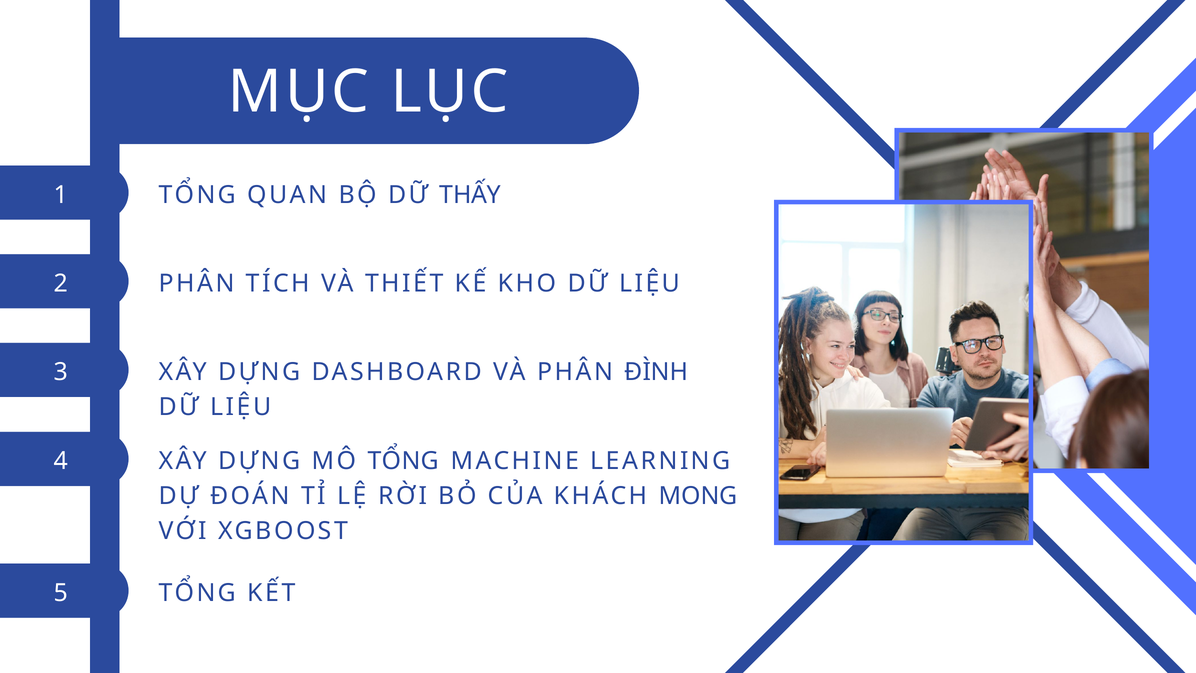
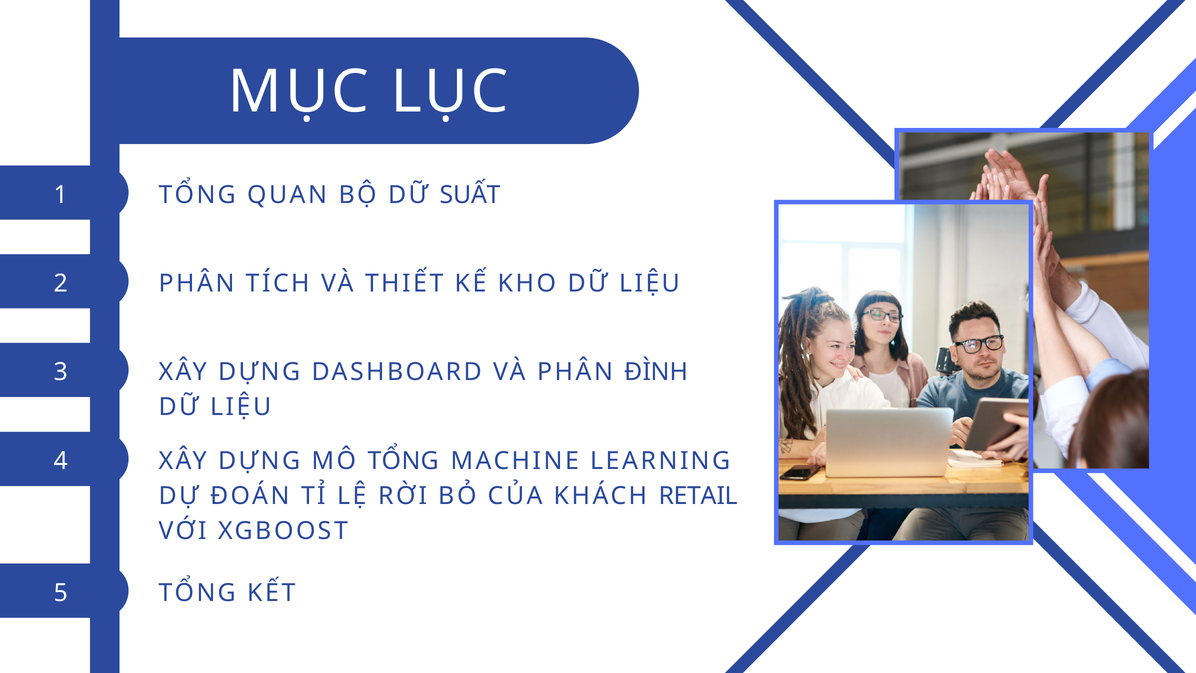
THẤY: THẤY -> SUẤT (470, 195)
MONG: MONG -> RETAIL (698, 496)
